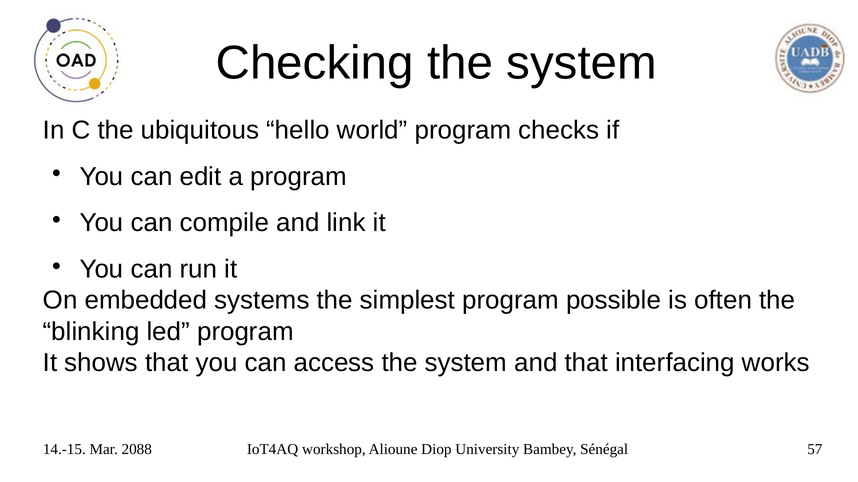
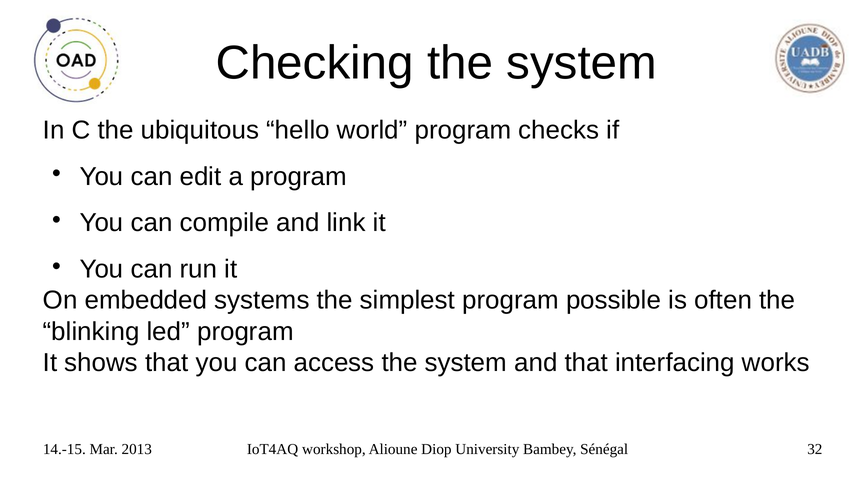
2088: 2088 -> 2013 (137, 450)
57: 57 -> 32 (815, 450)
